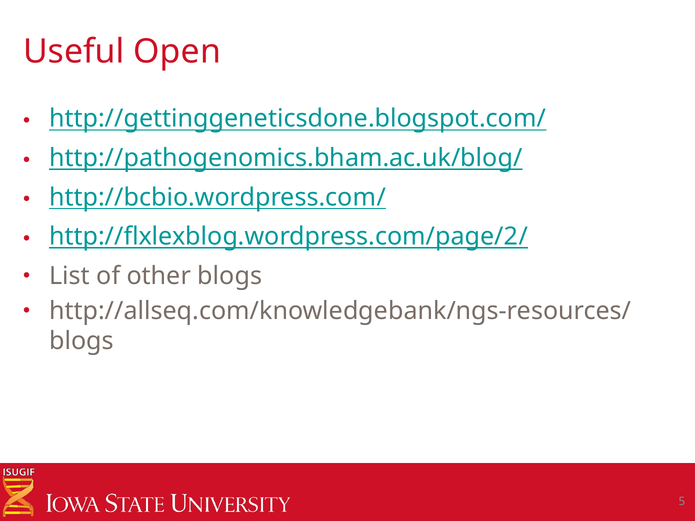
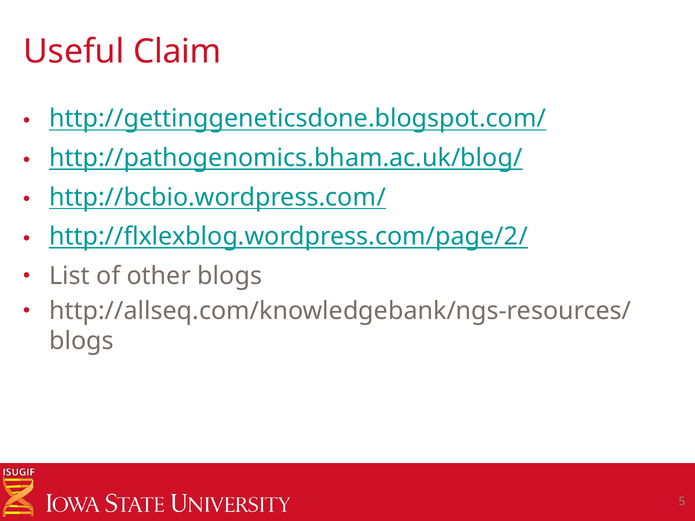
Open: Open -> Claim (177, 52)
